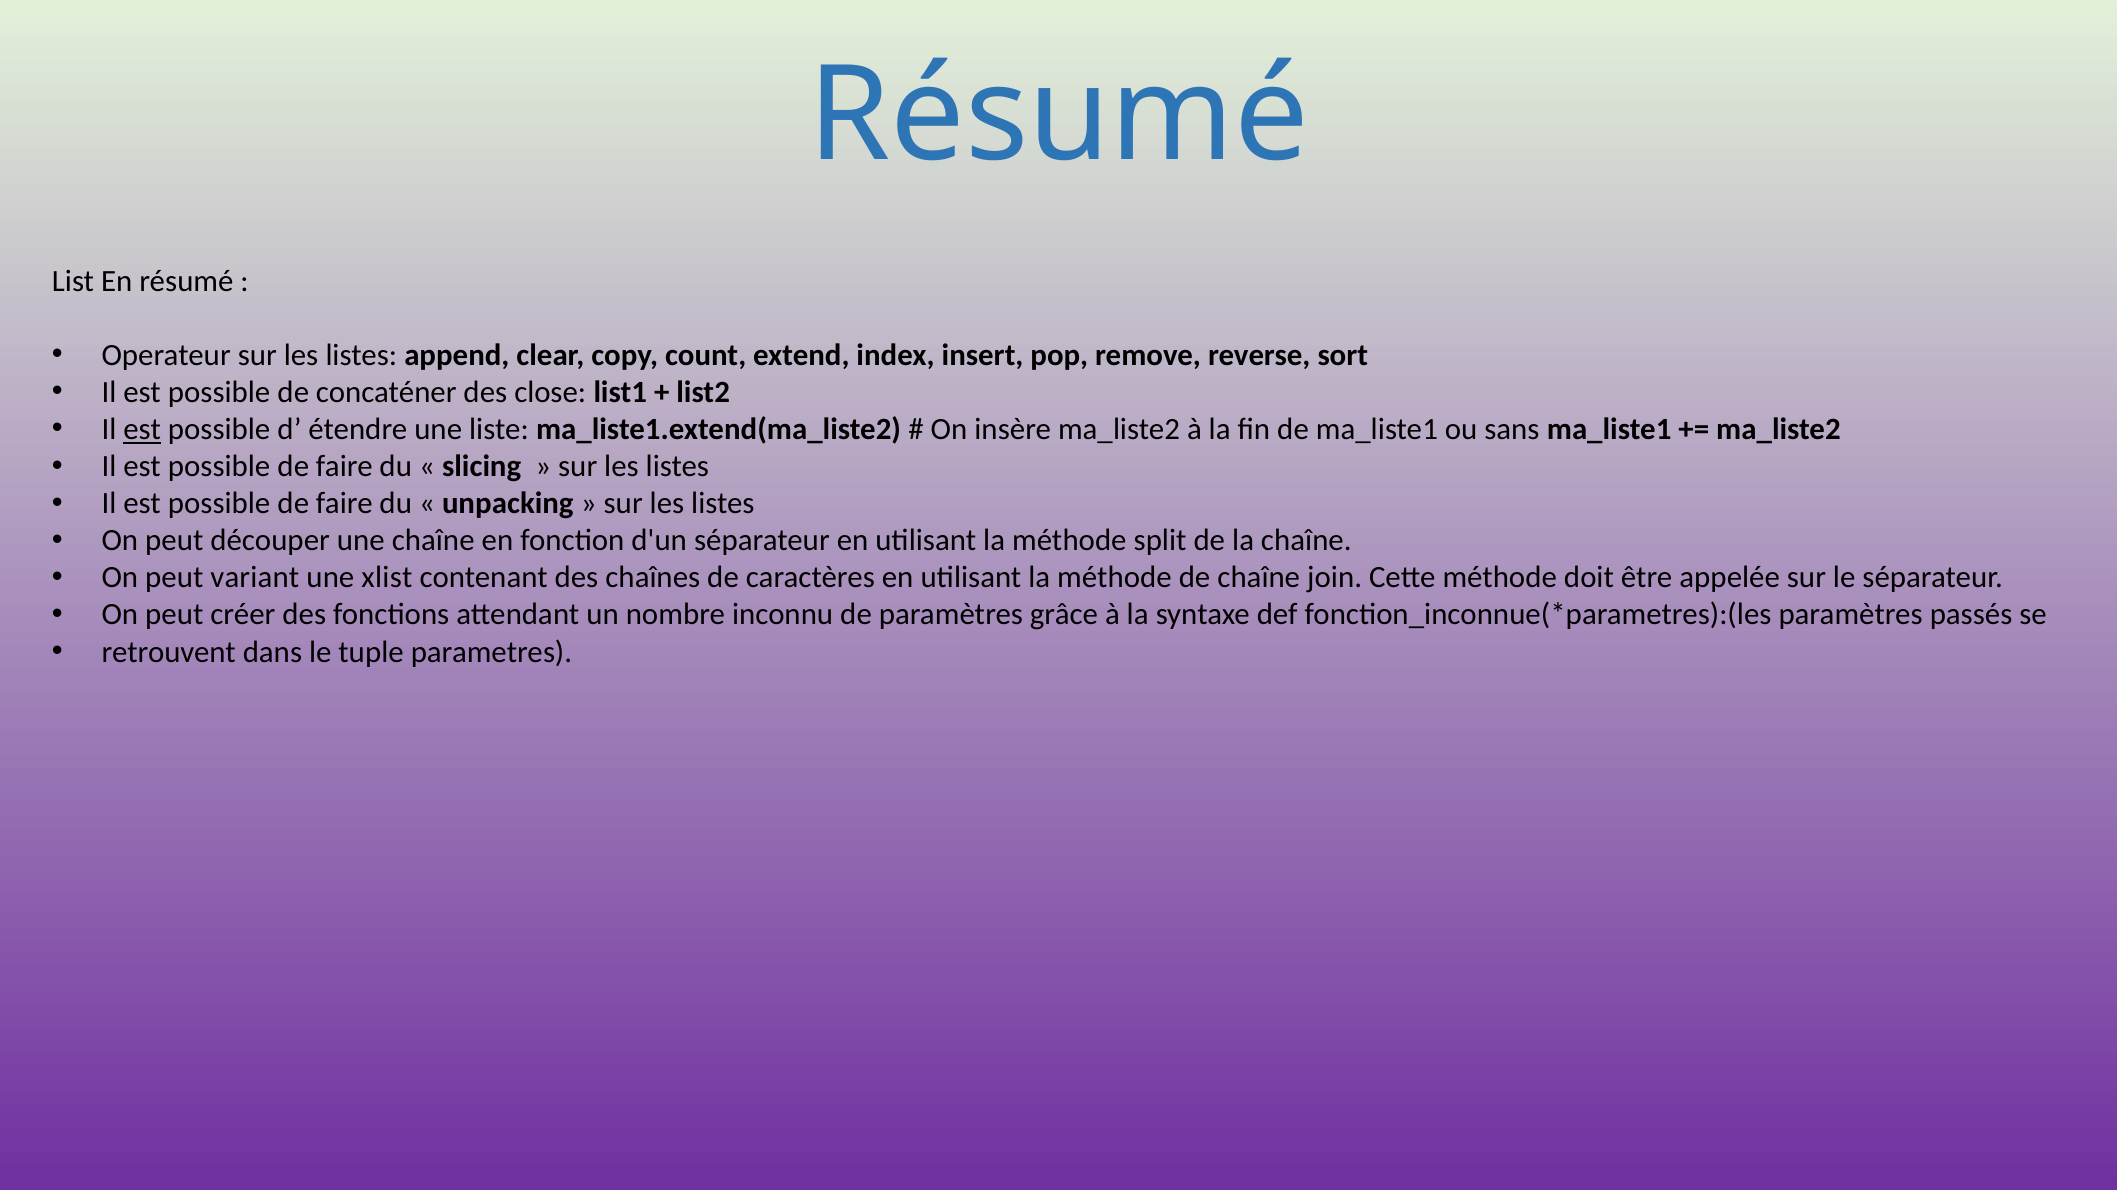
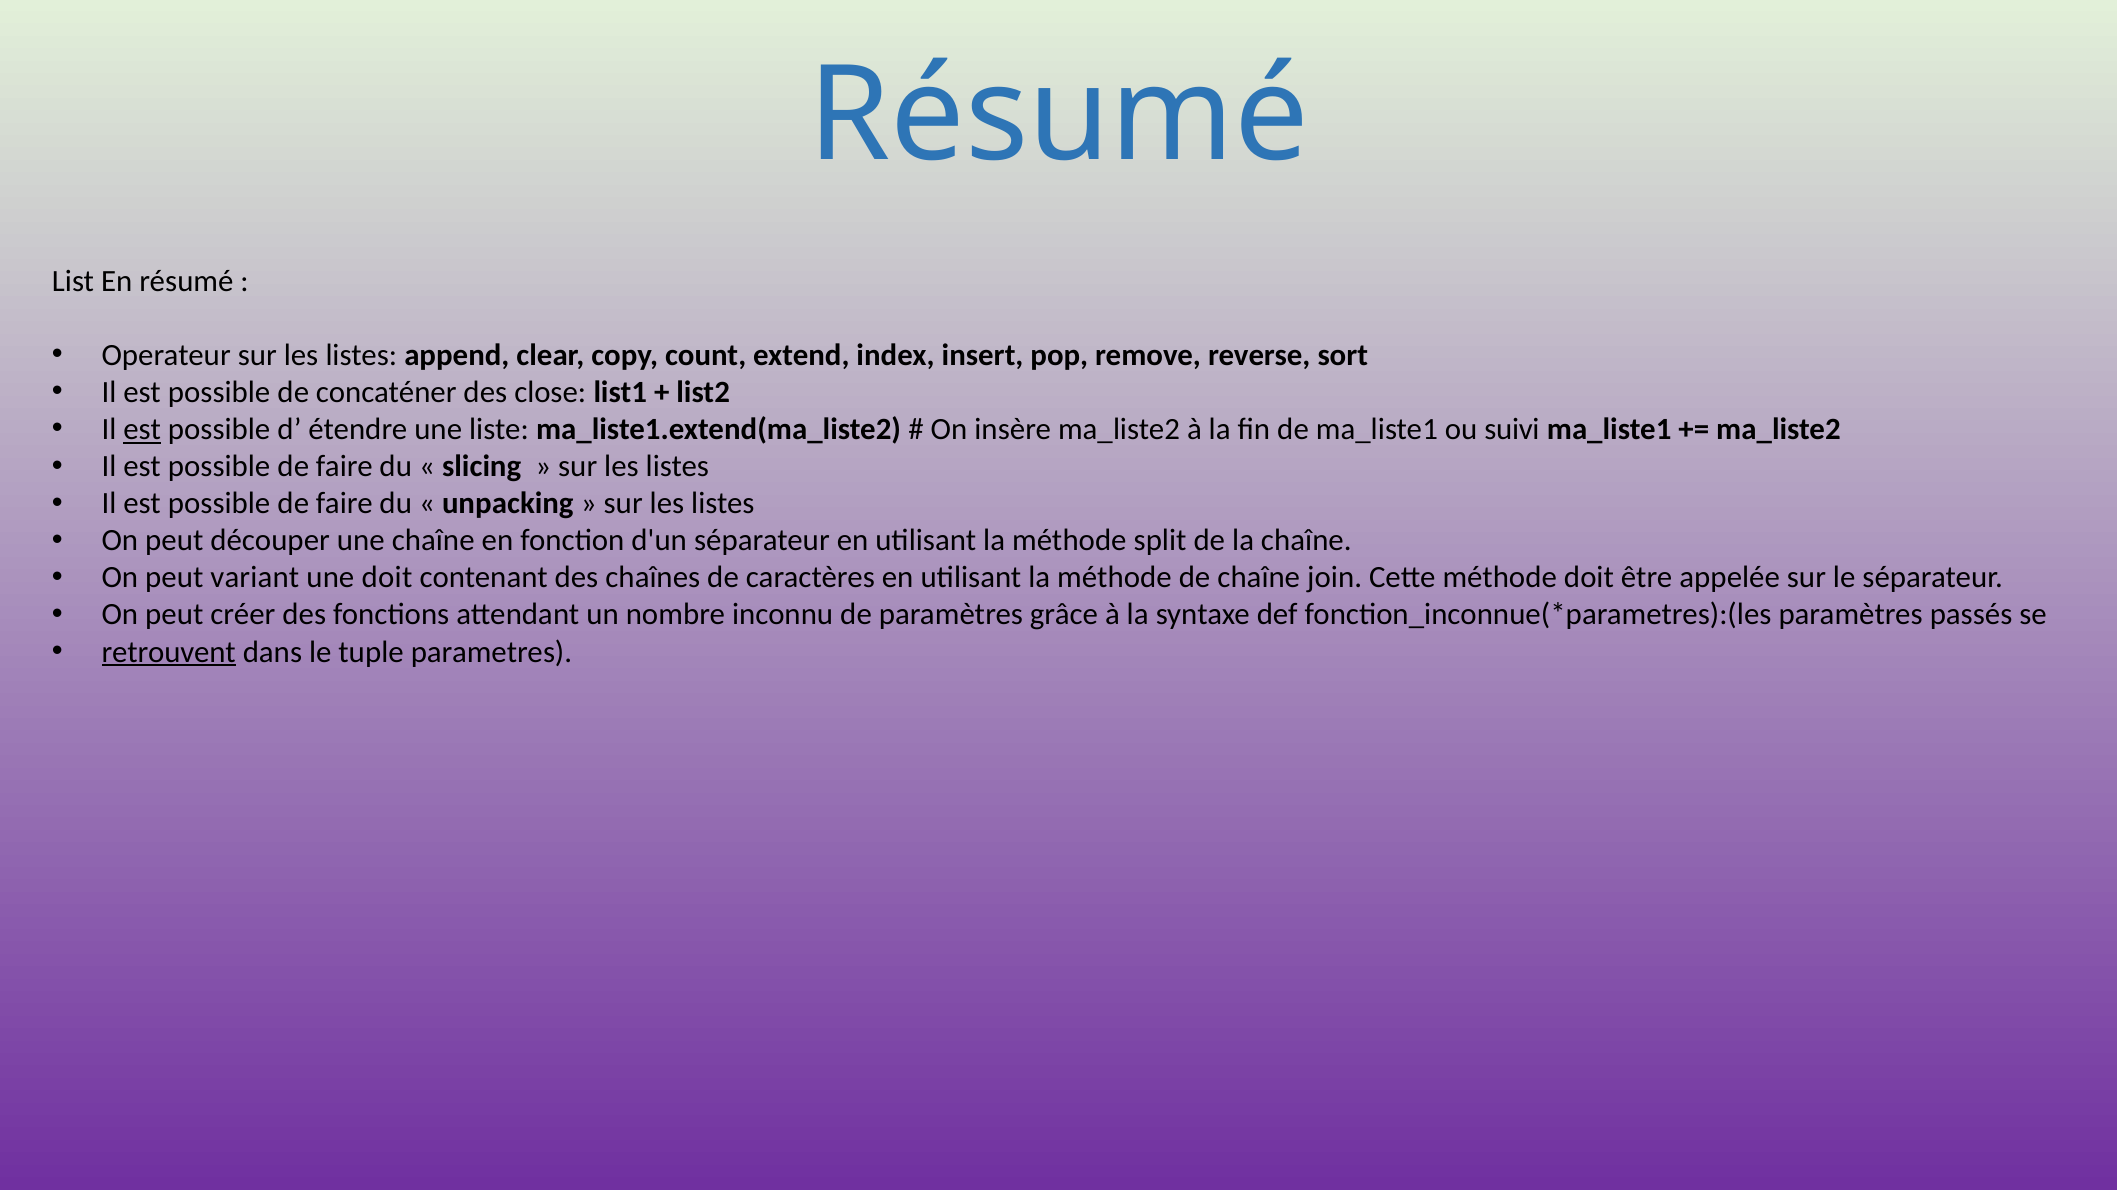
sans: sans -> suivi (1512, 429)
une xlist: xlist -> doit (387, 578)
retrouvent underline: none -> present (169, 652)
